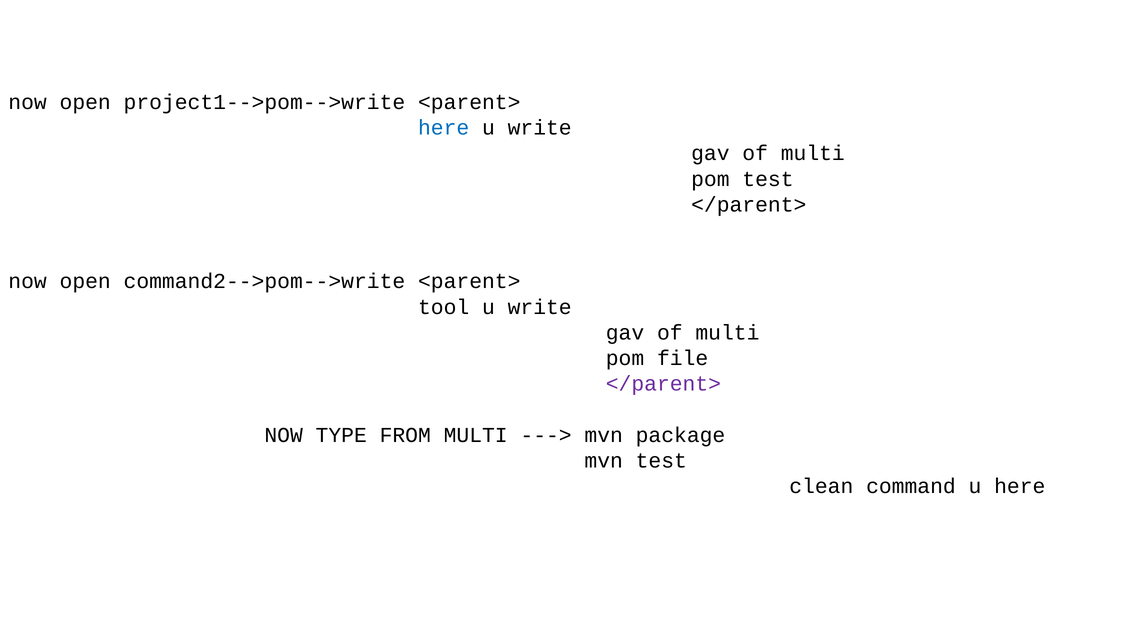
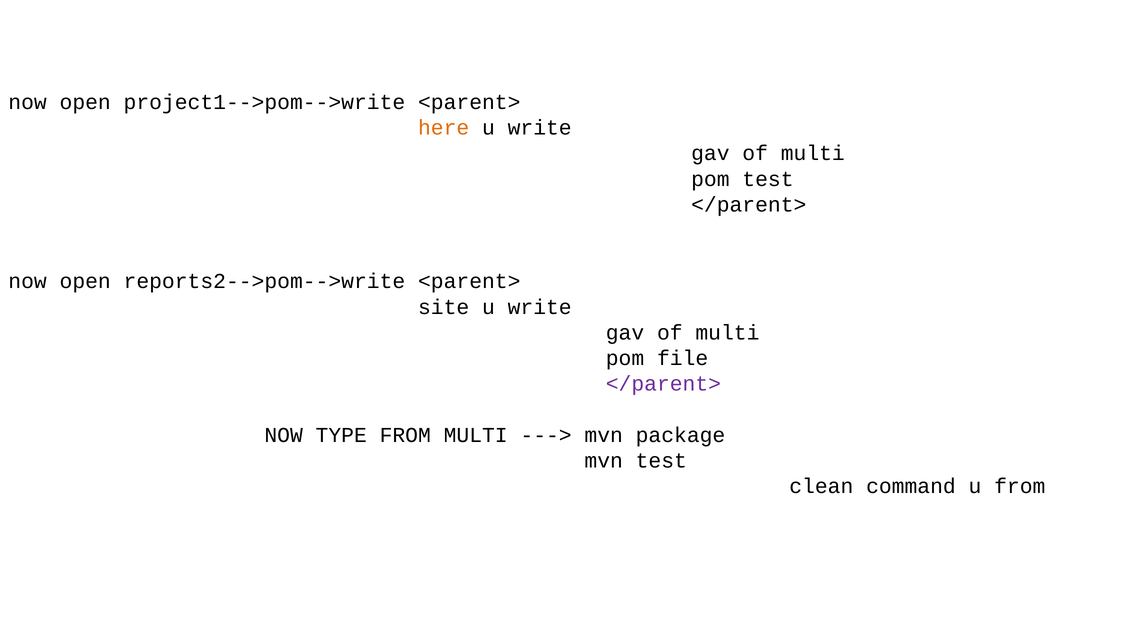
here colour: blue -> orange (444, 128)
command2-->pom-->write: command2-->pom-->write -> reports2-->pom-->write (264, 281)
tool: tool -> site (444, 307)
u here: here -> from (1020, 486)
